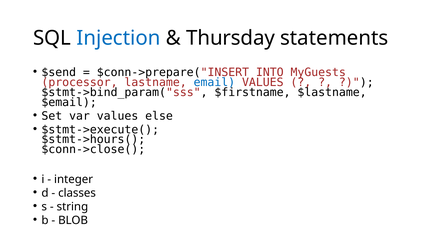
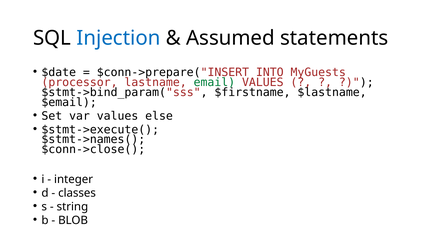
Thursday: Thursday -> Assumed (231, 38)
$send: $send -> $date (59, 72)
email colour: blue -> green (214, 82)
$stmt->hours(: $stmt->hours( -> $stmt->names( (93, 140)
